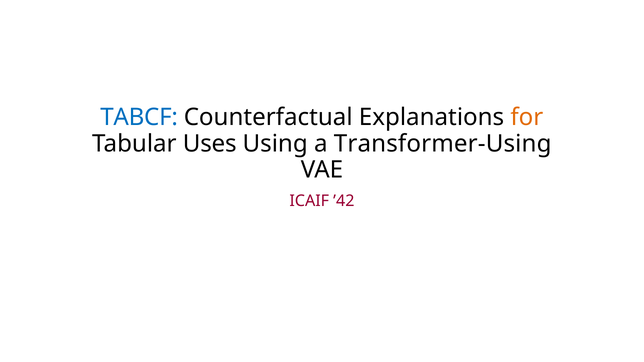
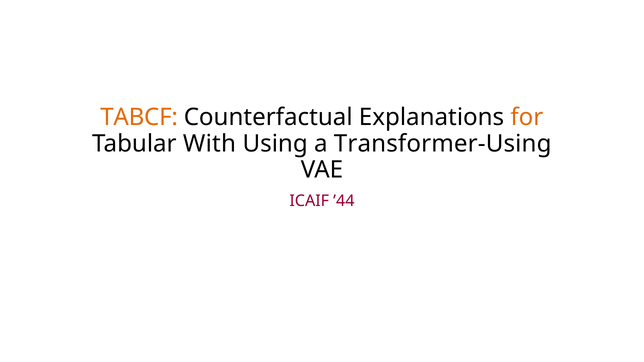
TABCF colour: blue -> orange (139, 118)
Uses: Uses -> With (209, 144)
’42: ’42 -> ’44 (344, 201)
